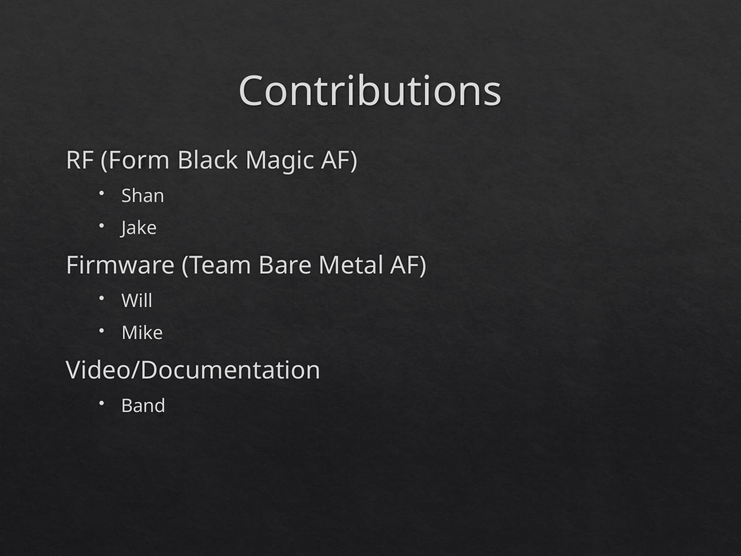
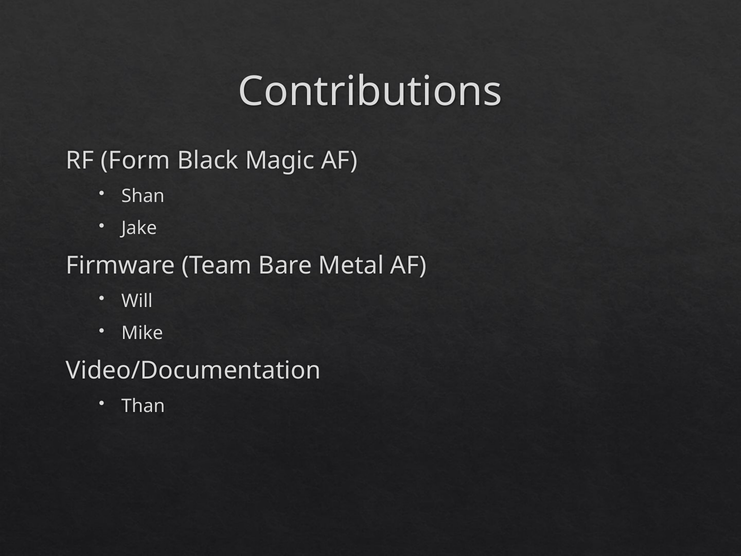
Band: Band -> Than (143, 406)
